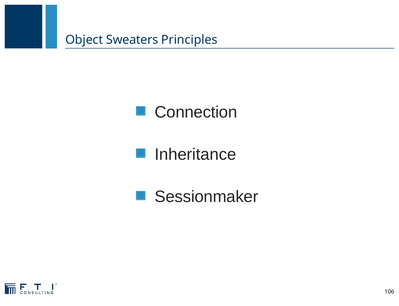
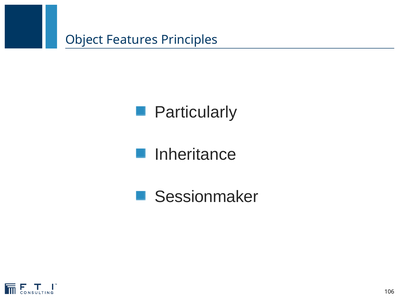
Sweaters: Sweaters -> Features (132, 40)
Connection: Connection -> Particularly (196, 112)
